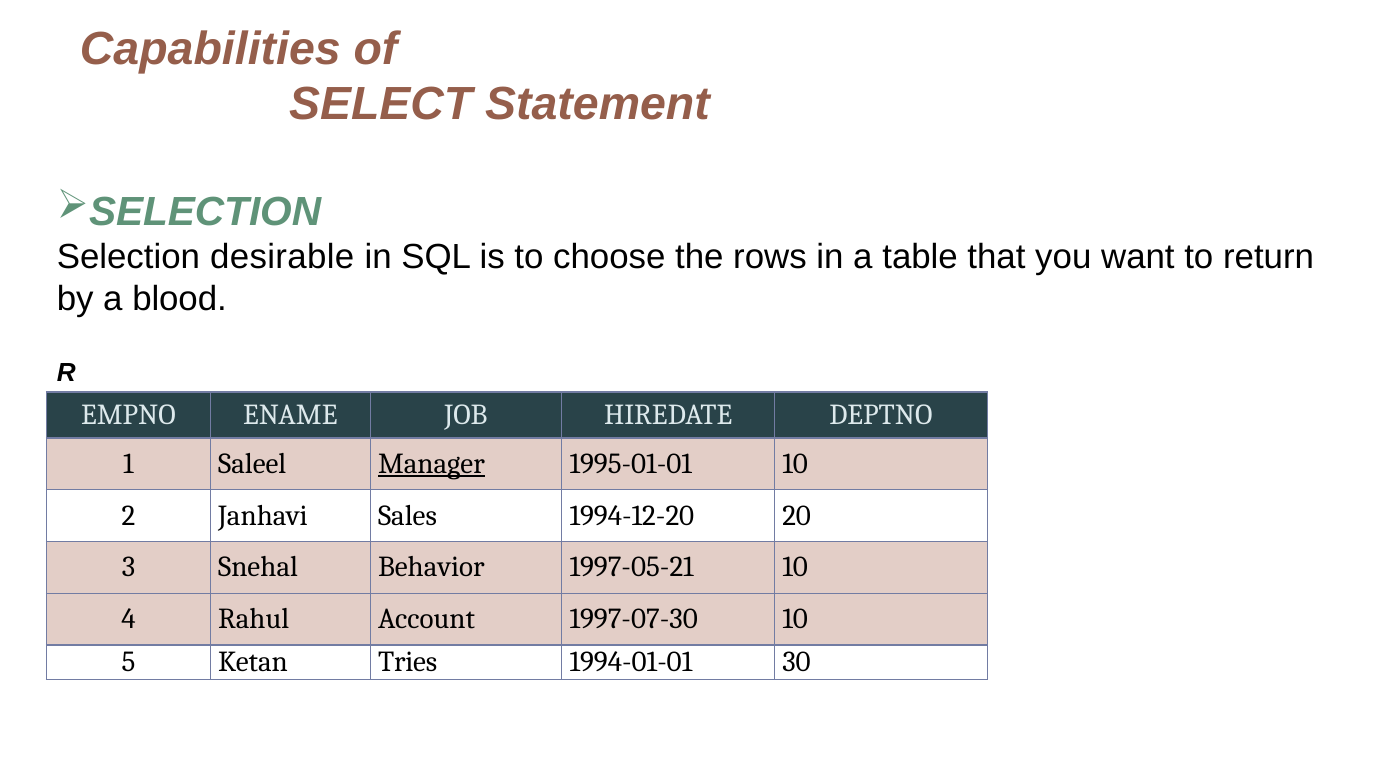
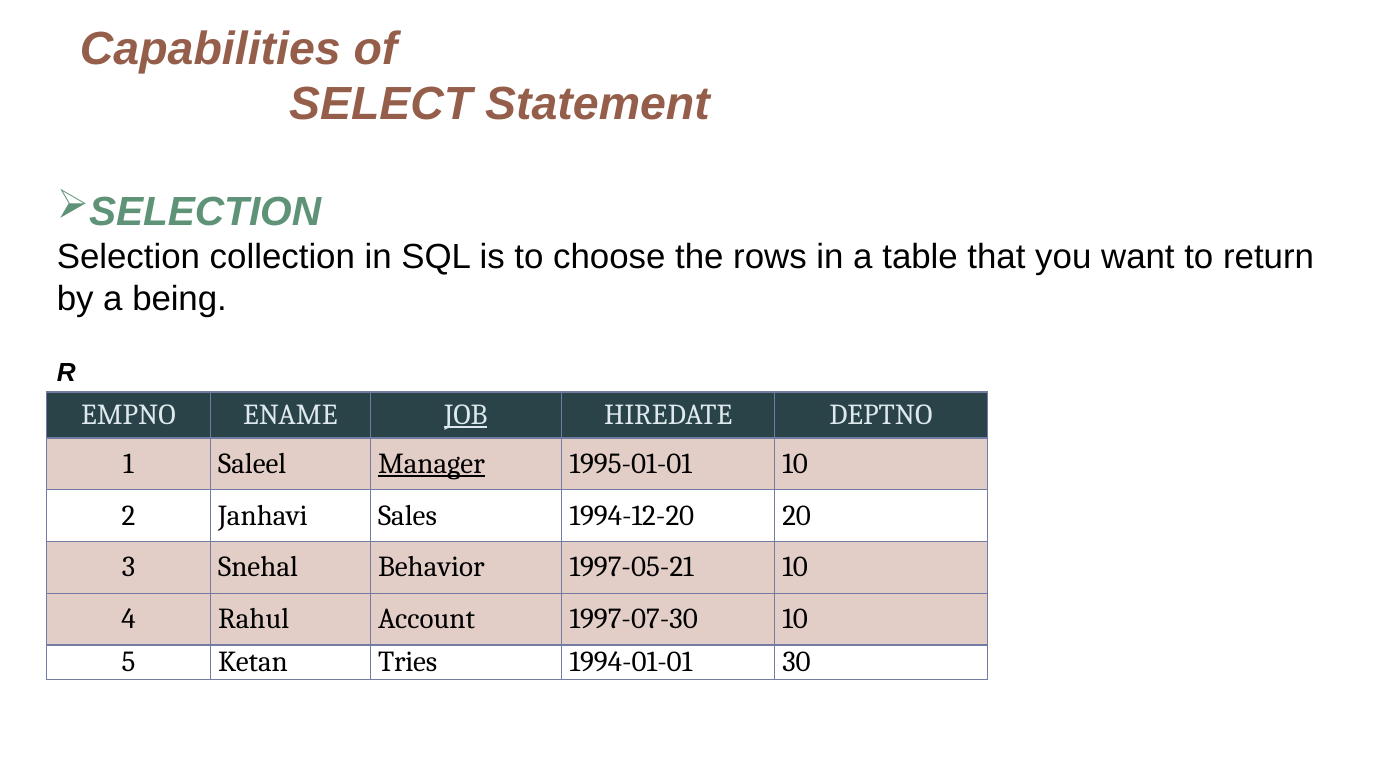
desirable: desirable -> collection (282, 257)
blood: blood -> being (180, 299)
JOB underline: none -> present (466, 415)
